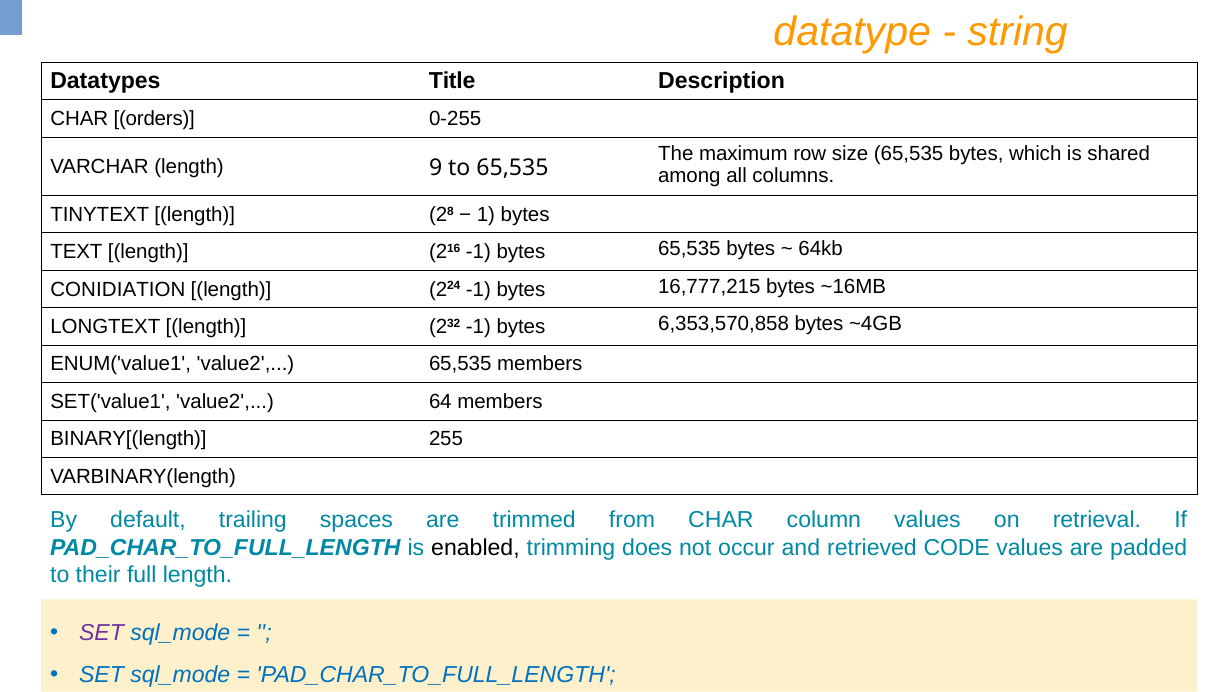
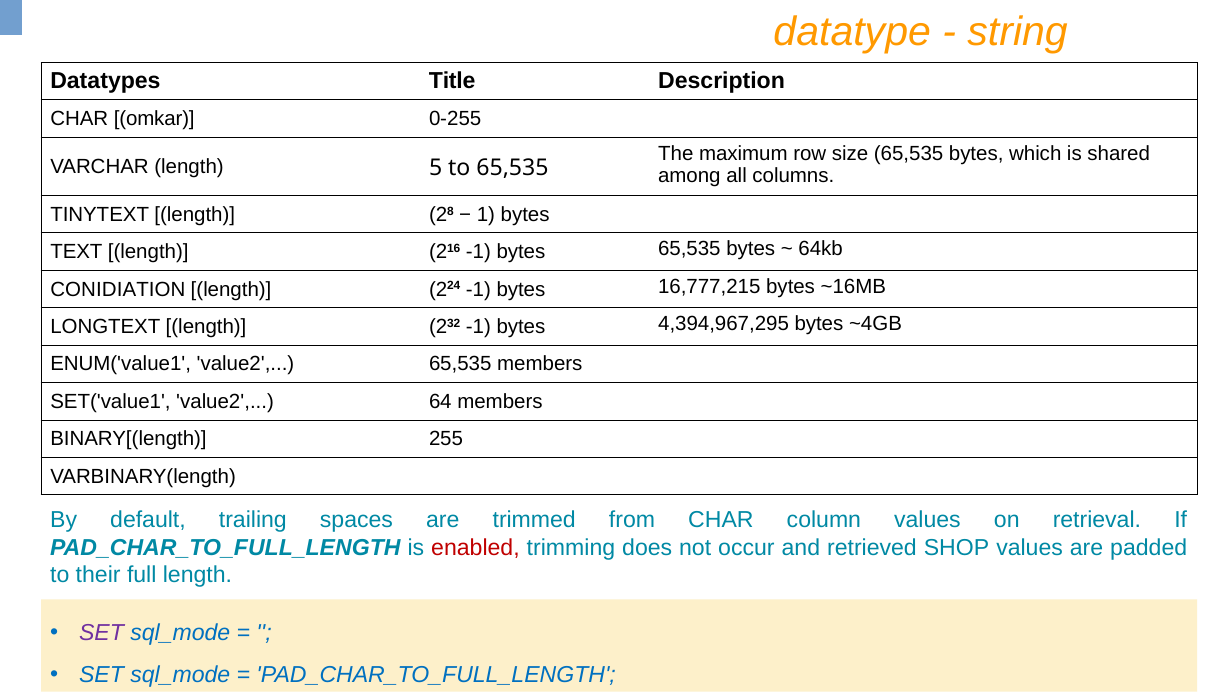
orders: orders -> omkar (154, 119)
9: 9 -> 5 (436, 168)
6,353,570,858: 6,353,570,858 -> 4,394,967,295 (724, 324)
enabled colour: black -> red (475, 548)
CODE: CODE -> SHOP (957, 548)
